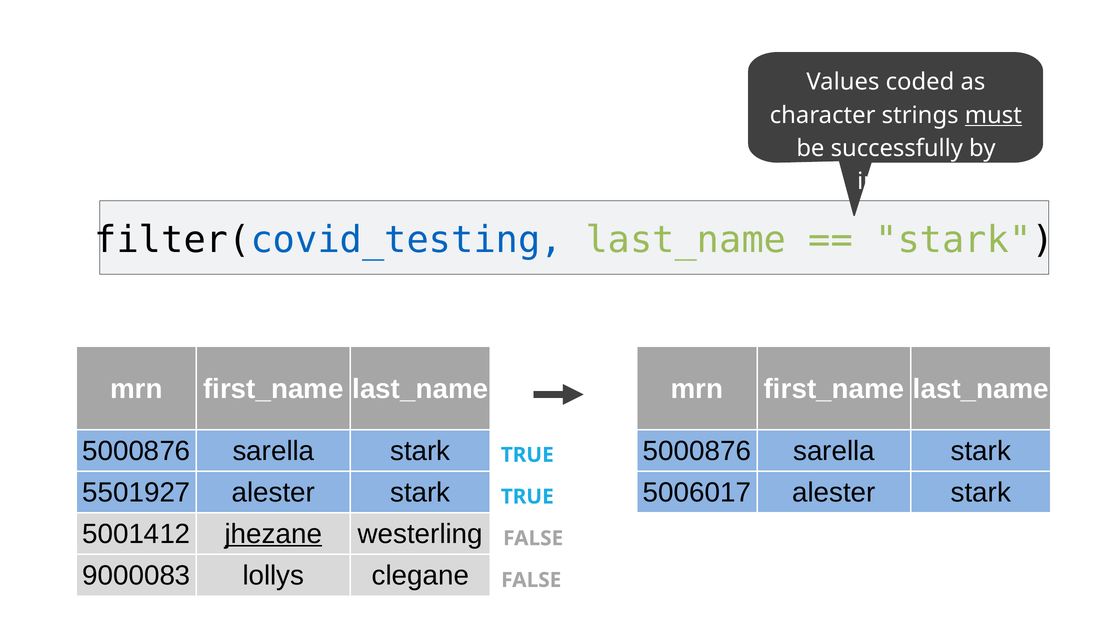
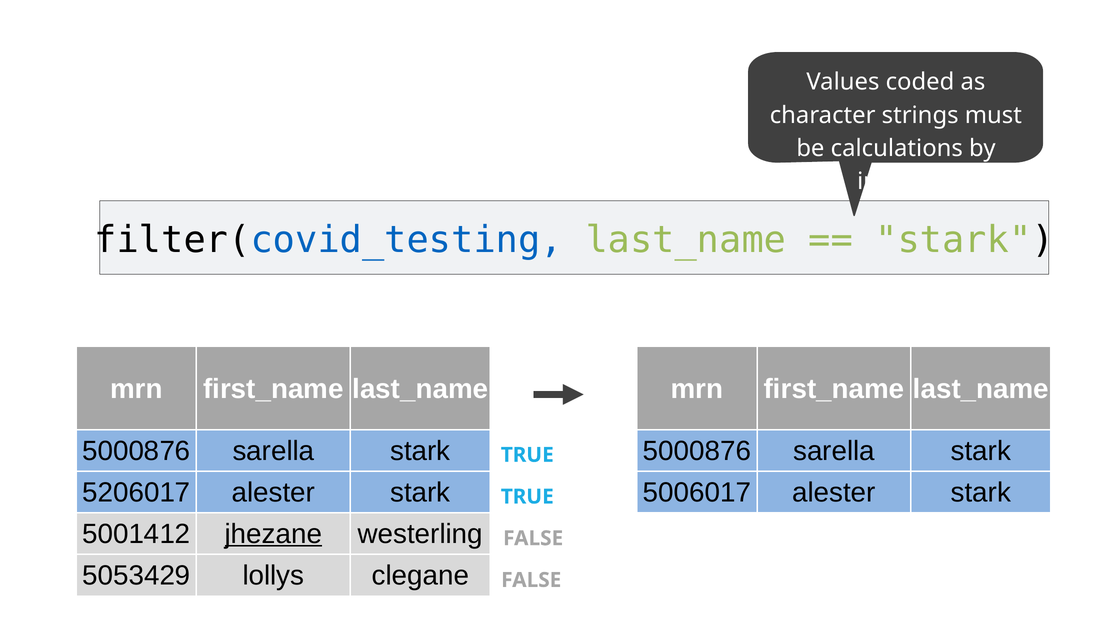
must underline: present -> none (993, 115)
successfully: successfully -> calculations (897, 148)
5501927: 5501927 -> 5206017 (136, 492)
9000083: 9000083 -> 5053429 (136, 575)
